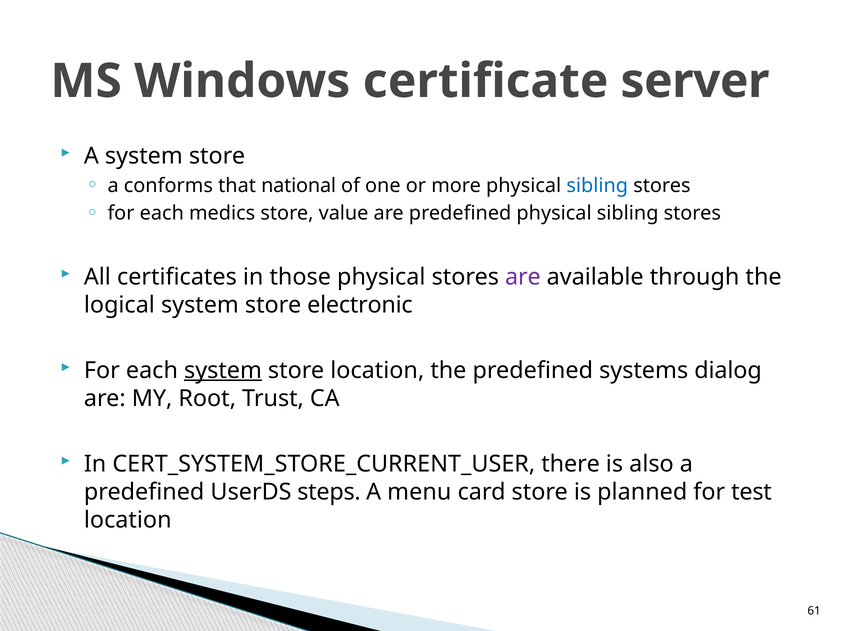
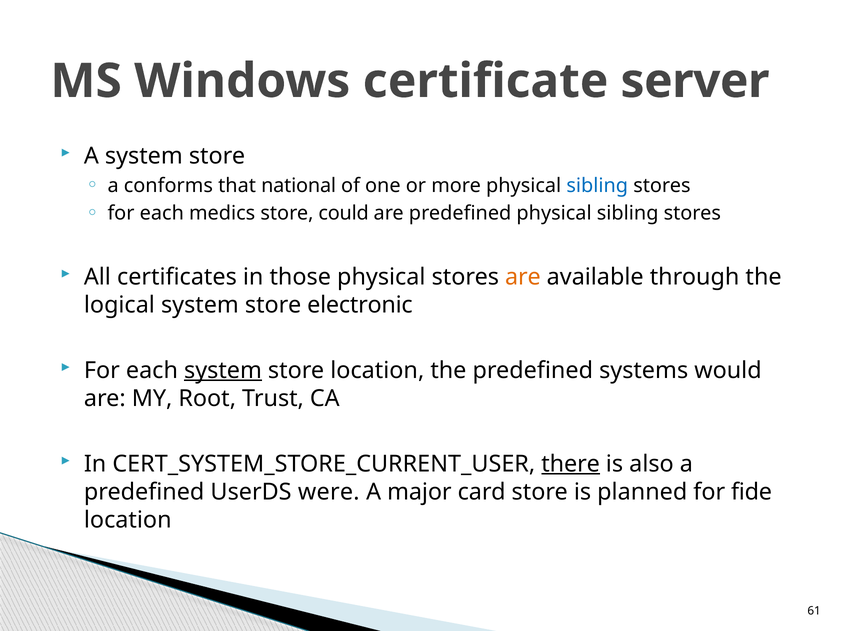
value: value -> could (344, 213)
are colour: purple -> orange (523, 277)
dialog: dialog -> would (728, 370)
there underline: none -> present (571, 464)
steps: steps -> were (329, 492)
menu: menu -> major (419, 492)
test: test -> fide (752, 492)
